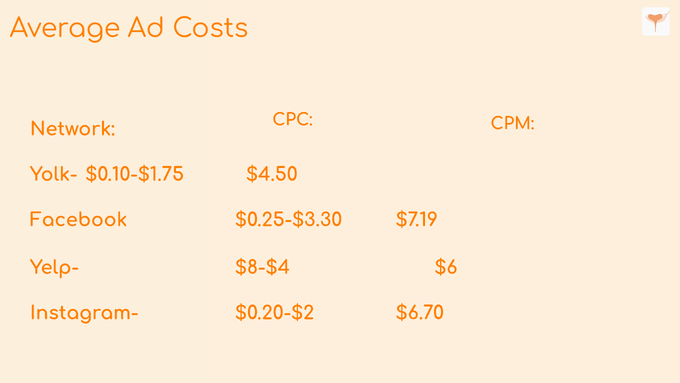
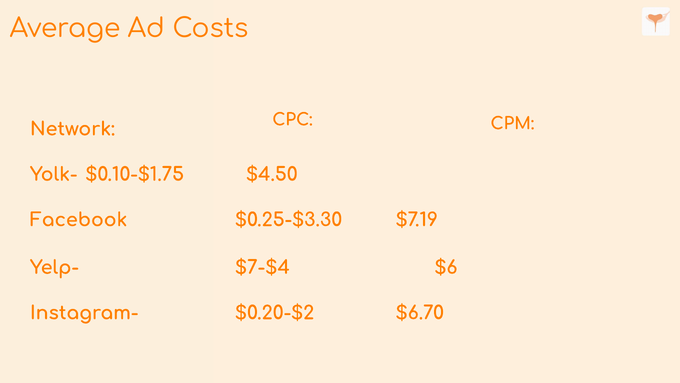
$8-$4: $8-$4 -> $7-$4 (262, 267)
